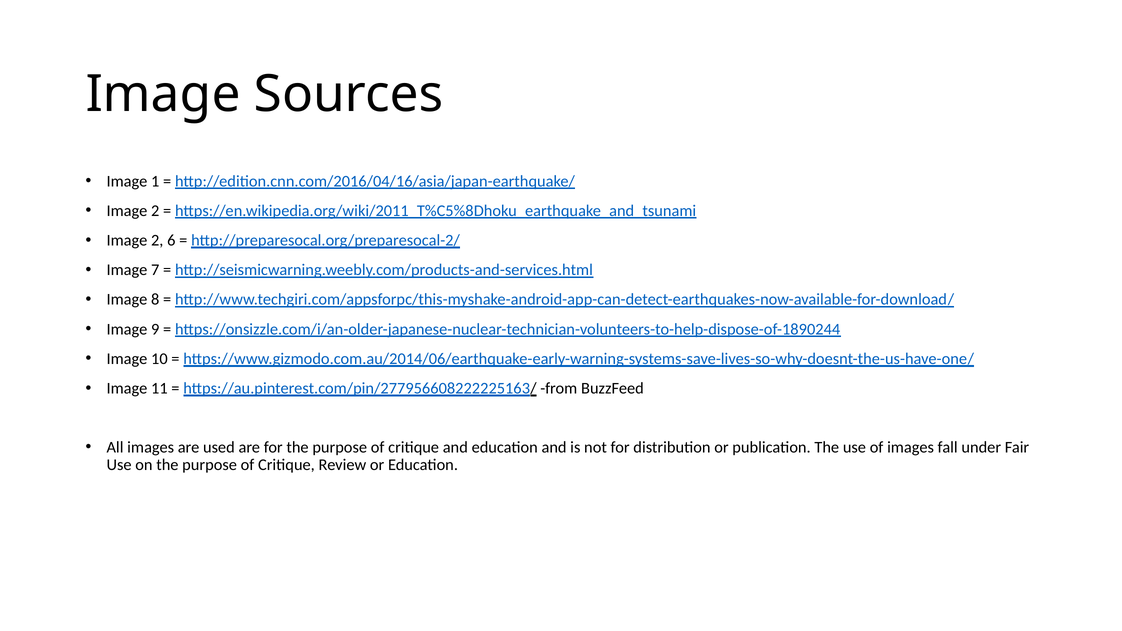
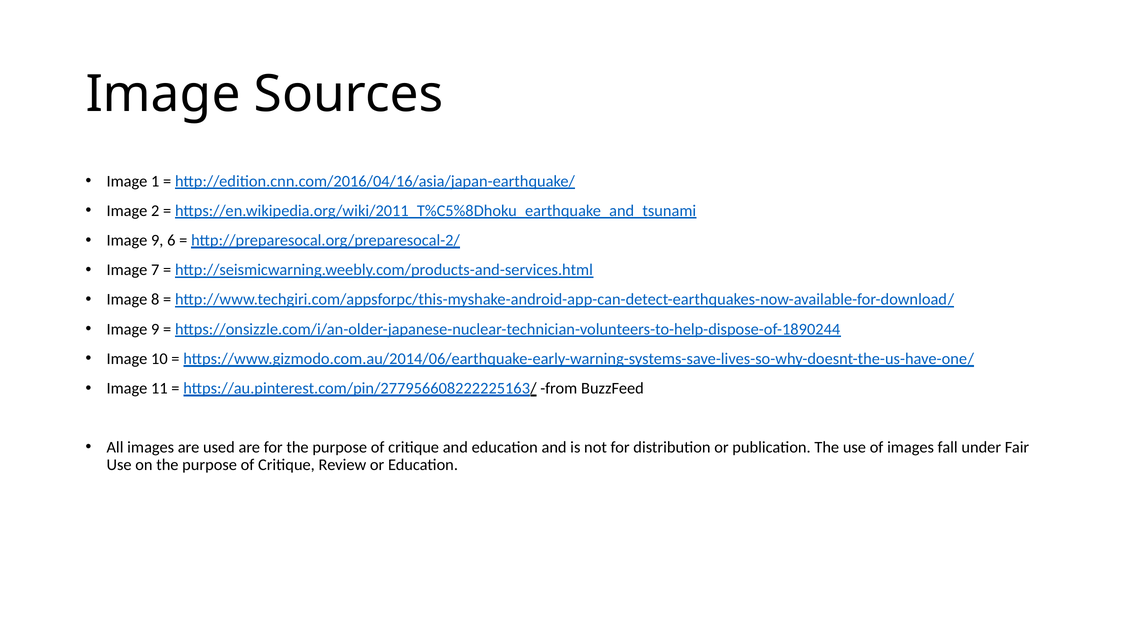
2: 2 -> 9 (157, 240)
